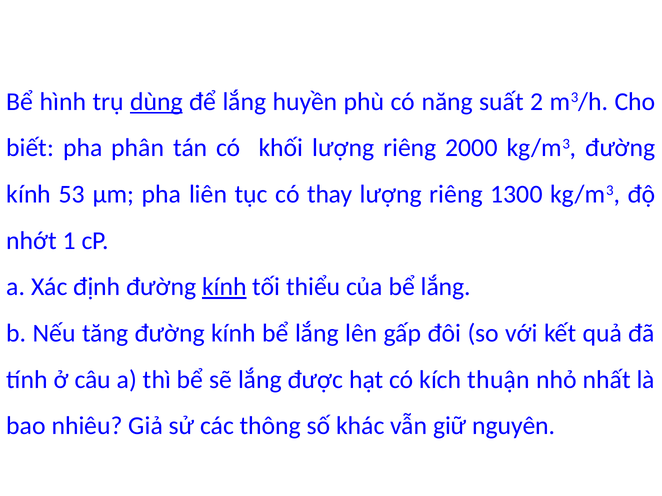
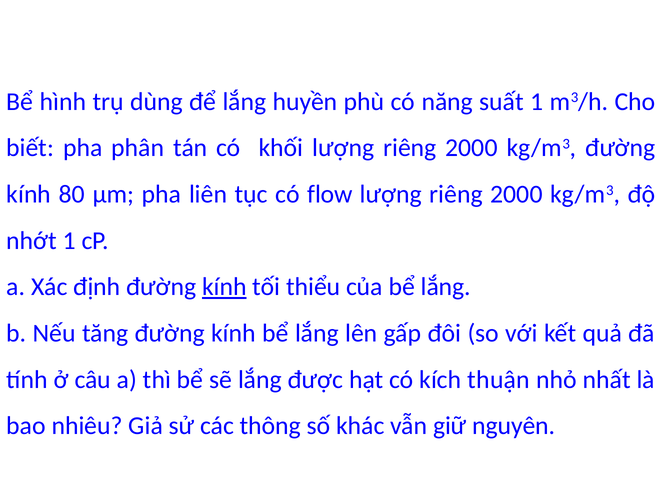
dùng underline: present -> none (156, 102)
suất 2: 2 -> 1 (537, 102)
53: 53 -> 80 (72, 195)
thay: thay -> flow (330, 195)
1300: 1300 -> 2000 (516, 195)
